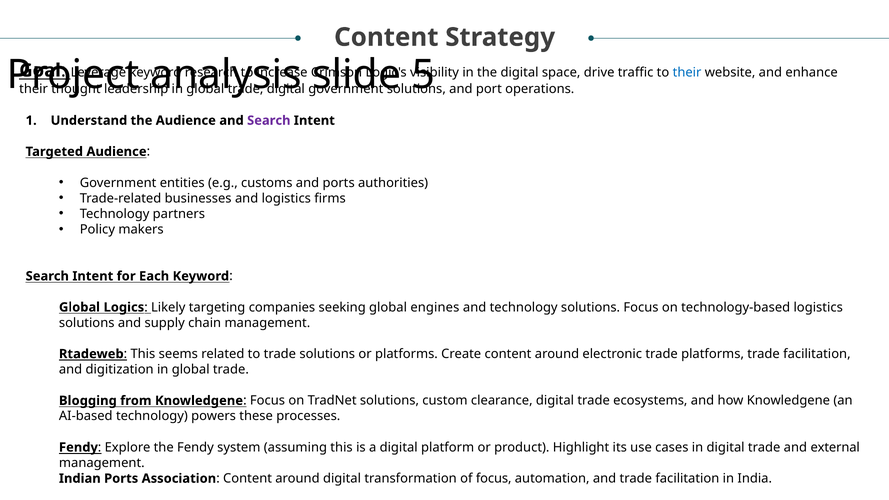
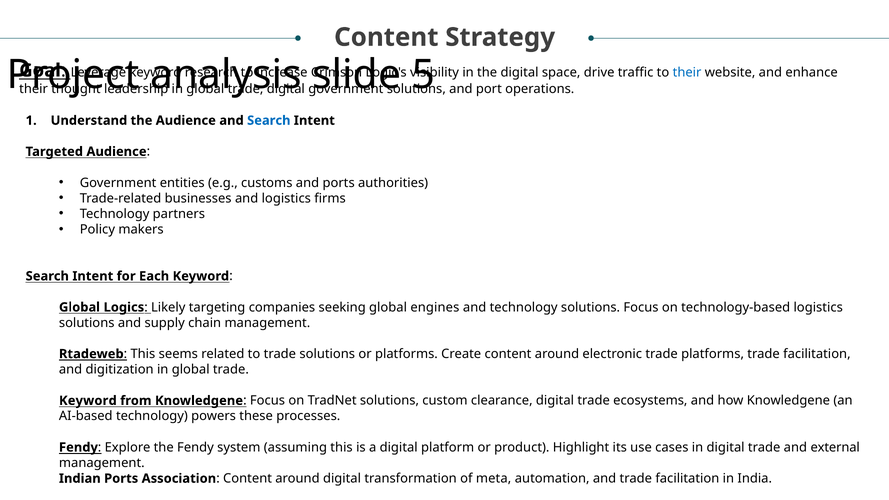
Search colour: purple -> blue (269, 121)
Blogging: Blogging -> Keyword (88, 401)
of focus: focus -> meta (494, 479)
